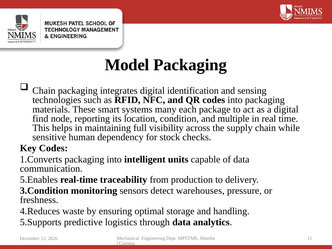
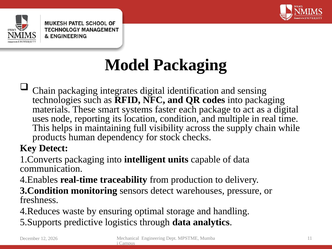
many: many -> faster (166, 109)
find: find -> uses (40, 119)
sensitive: sensitive -> products (49, 137)
Key Codes: Codes -> Detect (54, 148)
5.Enables: 5.Enables -> 4.Enables (39, 180)
